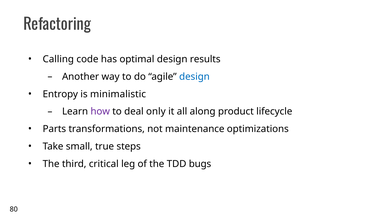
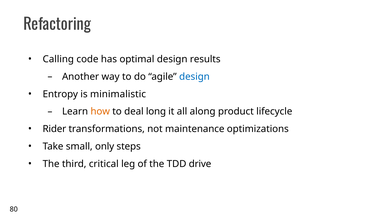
how colour: purple -> orange (100, 112)
only: only -> long (156, 112)
Parts: Parts -> Rider (54, 129)
true: true -> only (105, 147)
bugs: bugs -> drive (200, 164)
